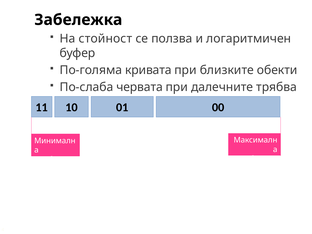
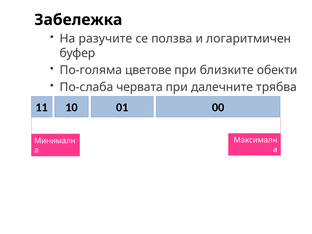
стойност: стойност -> разучите (105, 39)
кривата: кривата -> цветове (148, 70)
